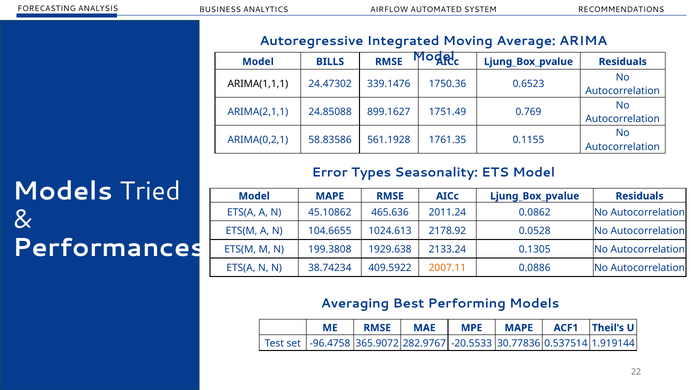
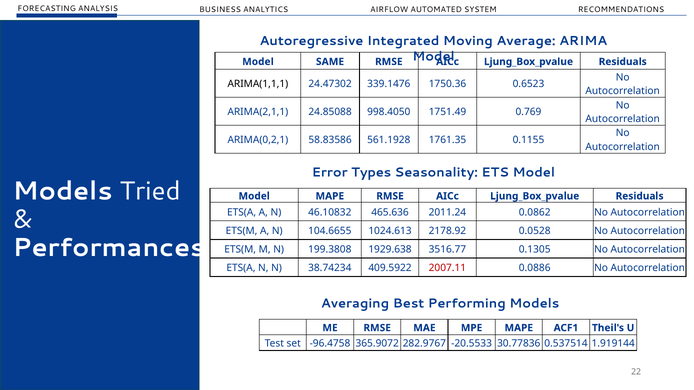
BILLS: BILLS -> SAME (330, 62)
899.1627: 899.1627 -> 998.4050 (389, 112)
45.10862: 45.10862 -> 46.10832 (330, 213)
2133.24: 2133.24 -> 3516.77 (447, 250)
2007.11 colour: orange -> red (447, 268)
